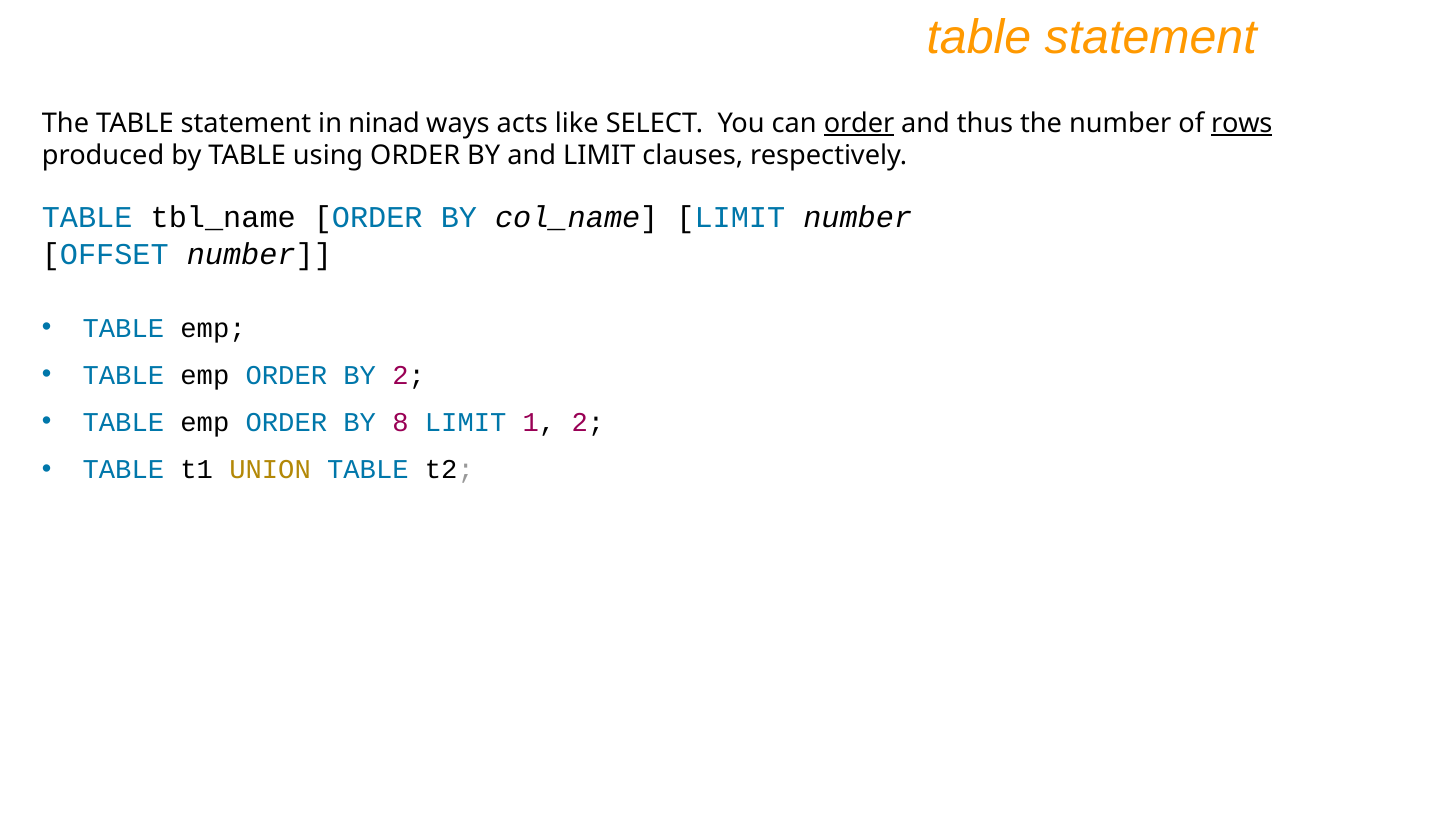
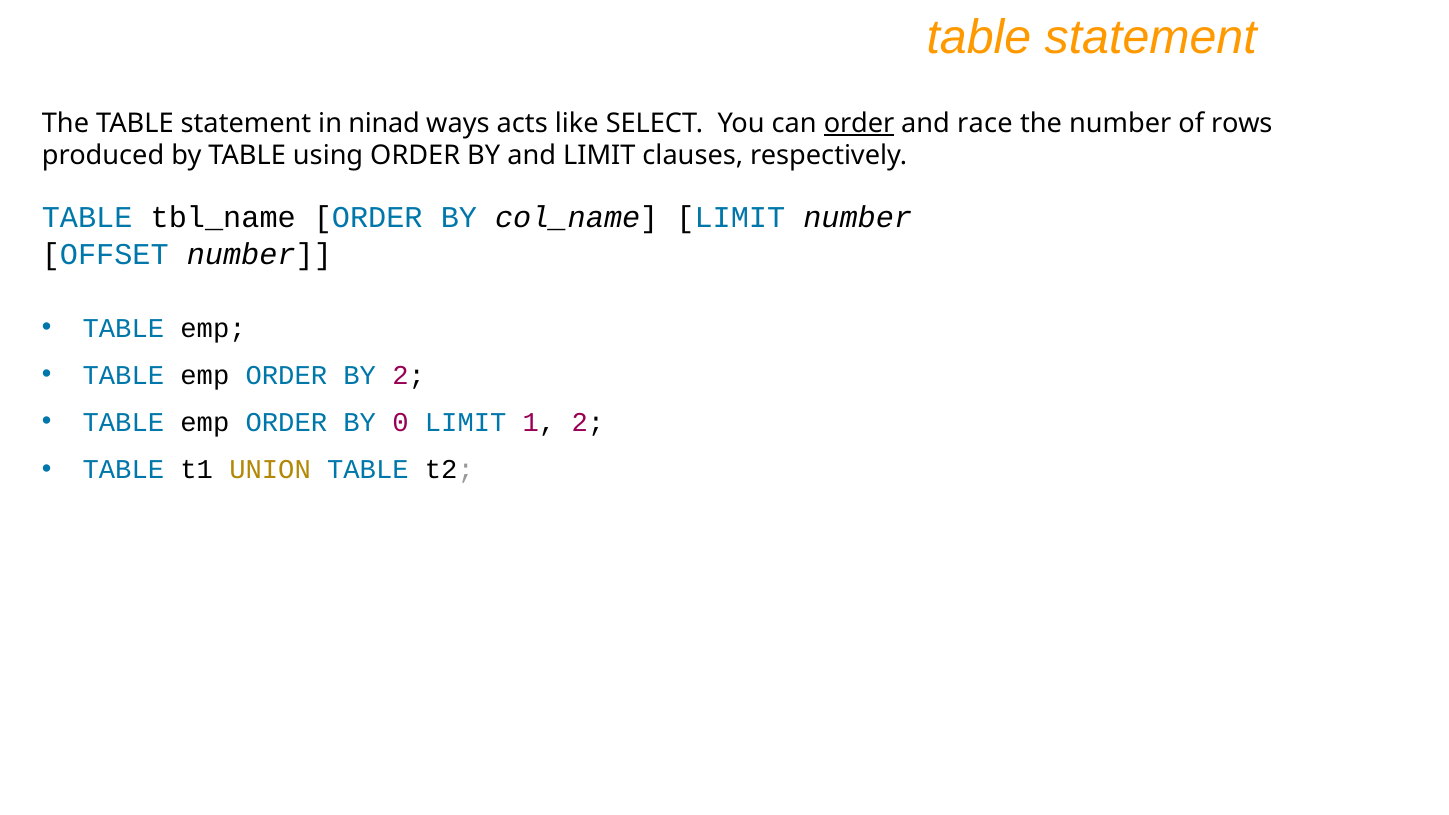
thus: thus -> race (985, 123)
rows underline: present -> none (1242, 123)
8: 8 -> 0 (400, 422)
